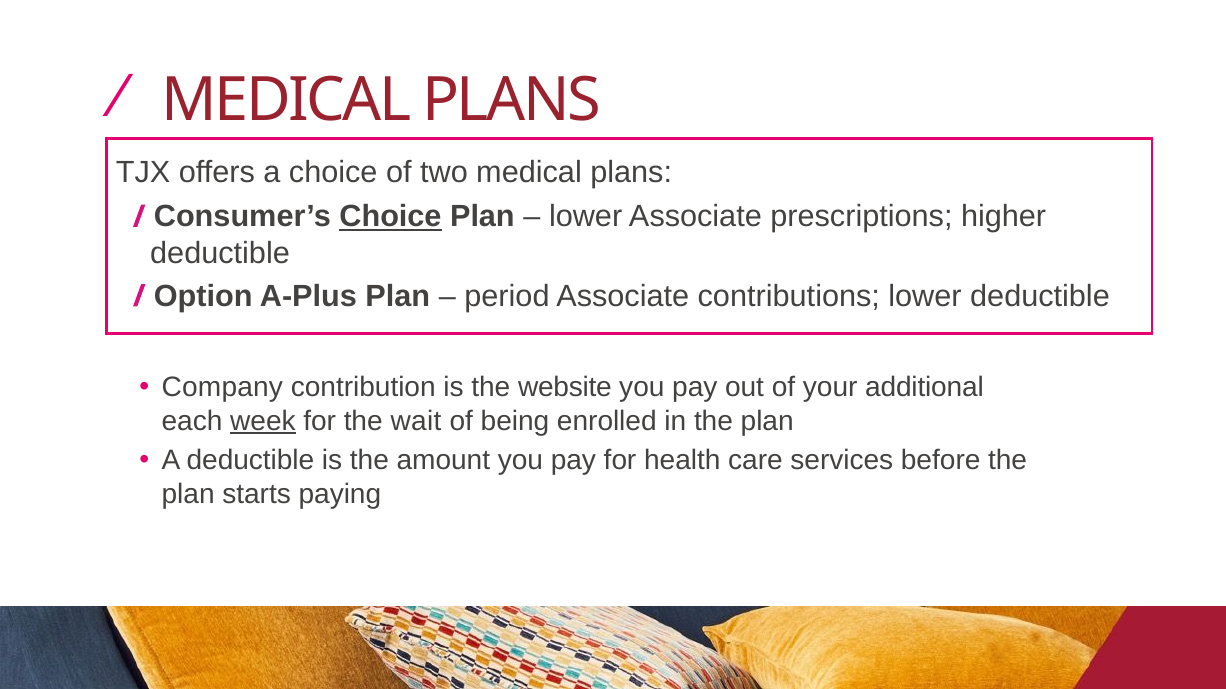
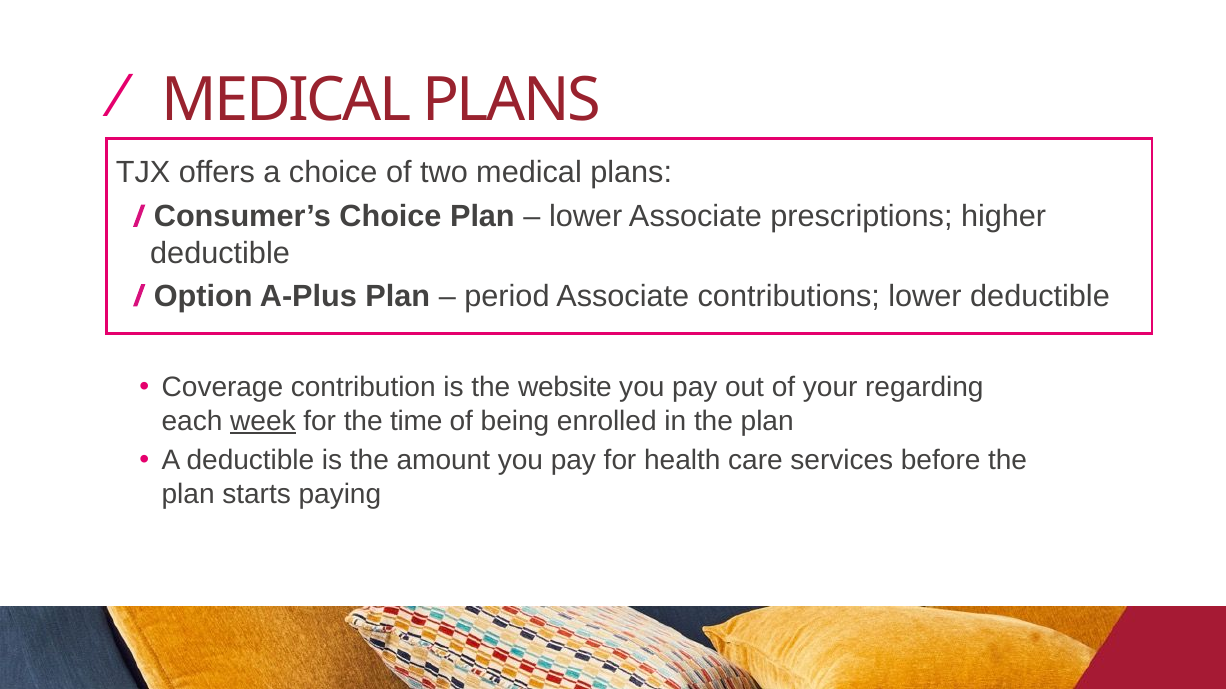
Choice underline: present -> none (390, 217)
Company: Company -> Coverage (222, 388)
additional: additional -> regarding (924, 388)
wait: wait -> time (416, 421)
